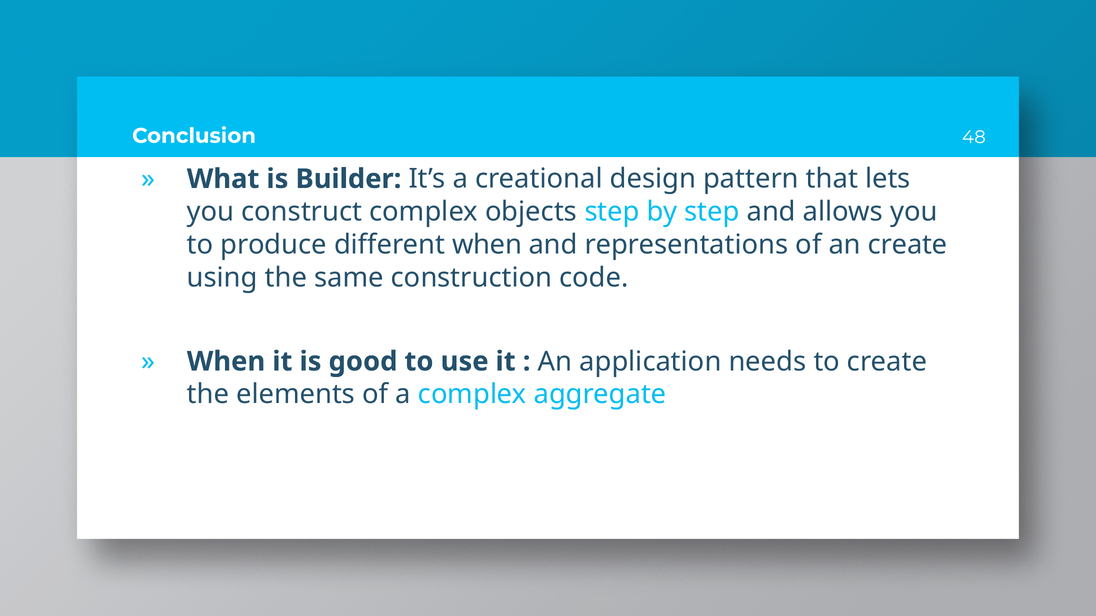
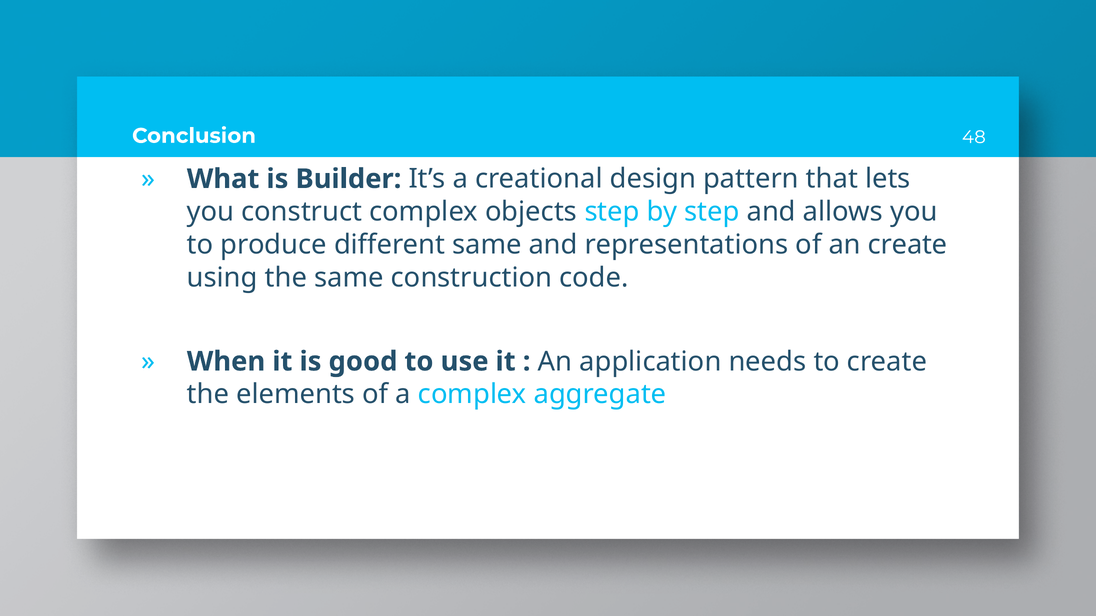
different when: when -> same (487, 245)
